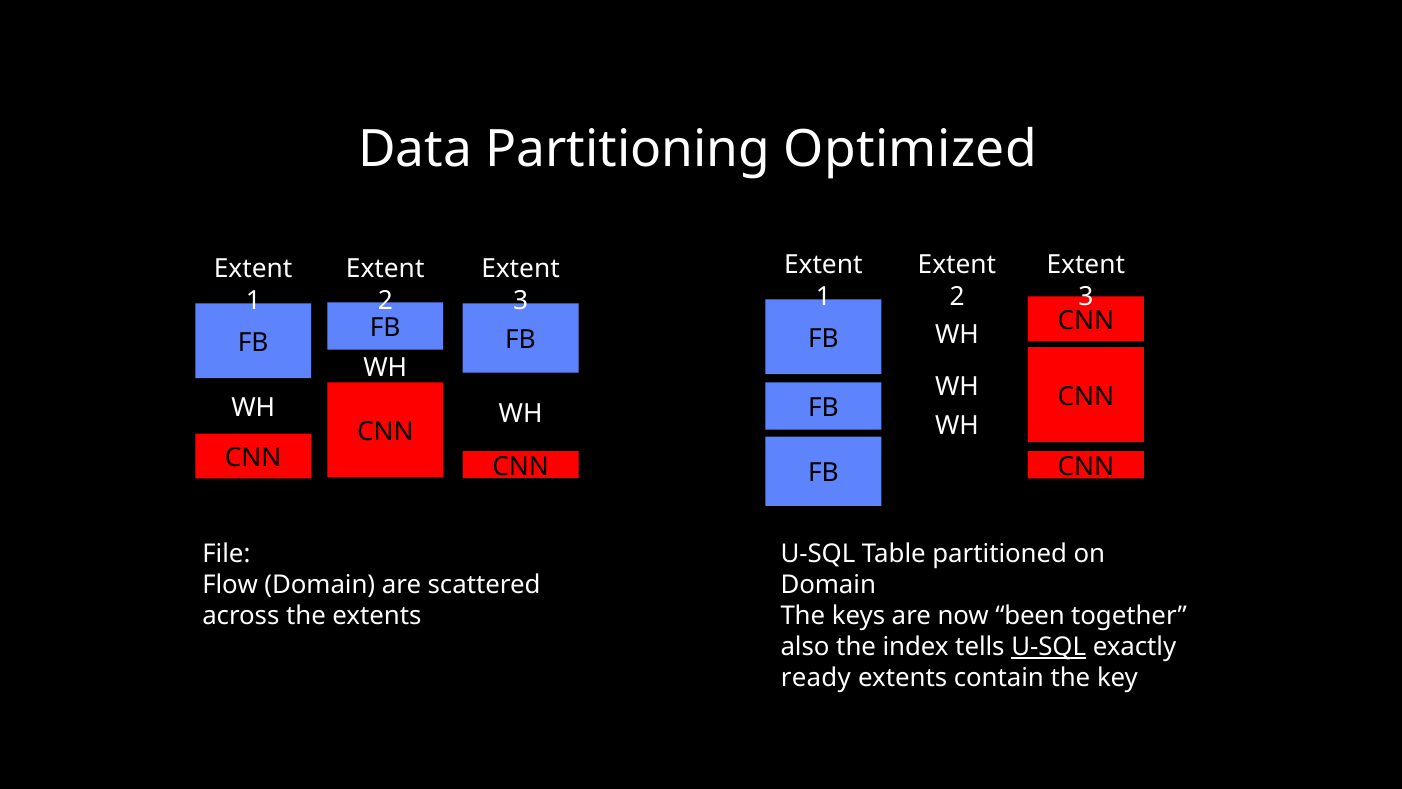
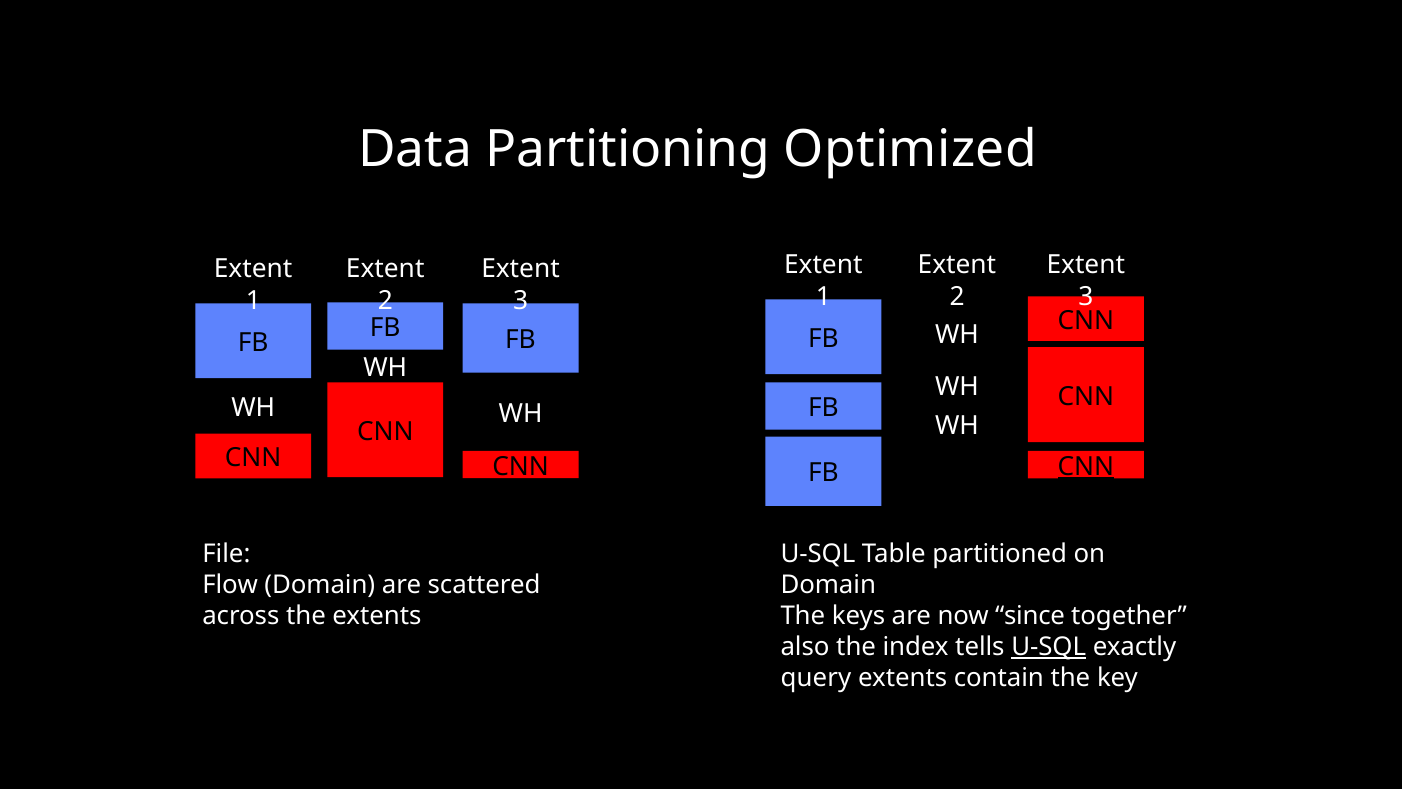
CNN underline: none -> present (1086, 466)
been: been -> since (1030, 616)
ready: ready -> query (816, 677)
